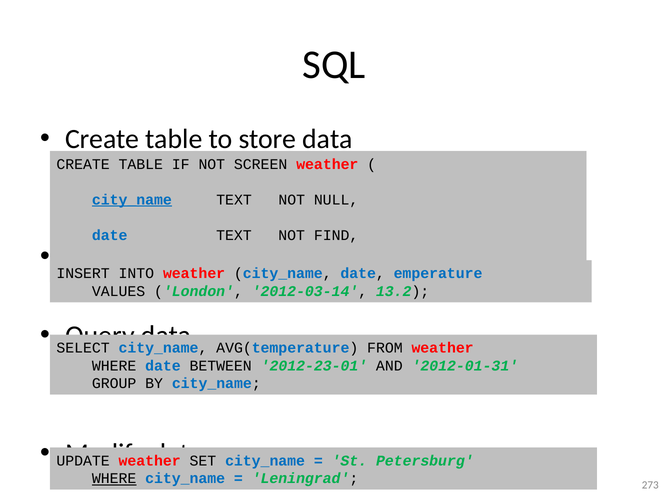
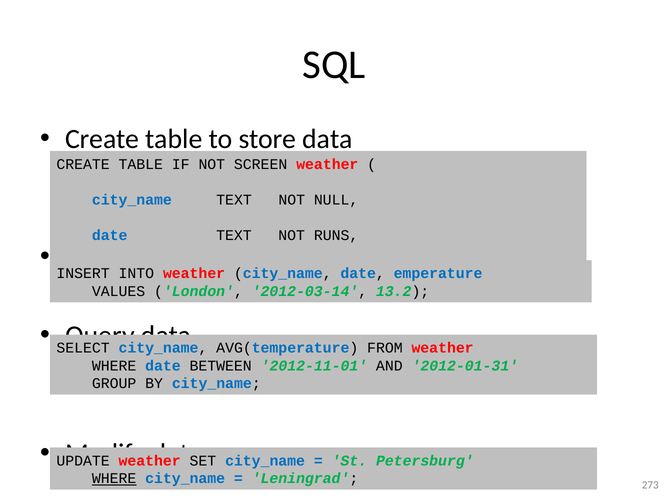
city_name underline: present -> none (132, 200)
FIND: FIND -> RUNS (336, 235)
2012-23-01: 2012-23-01 -> 2012-11-01 (314, 366)
